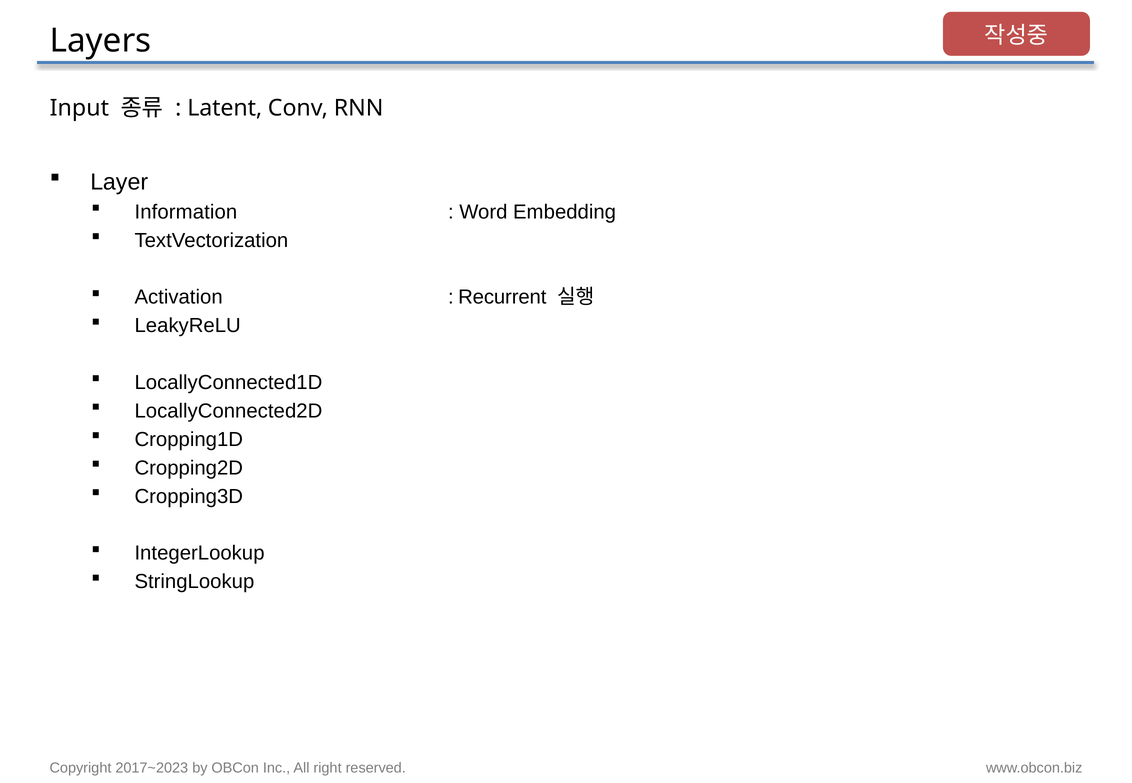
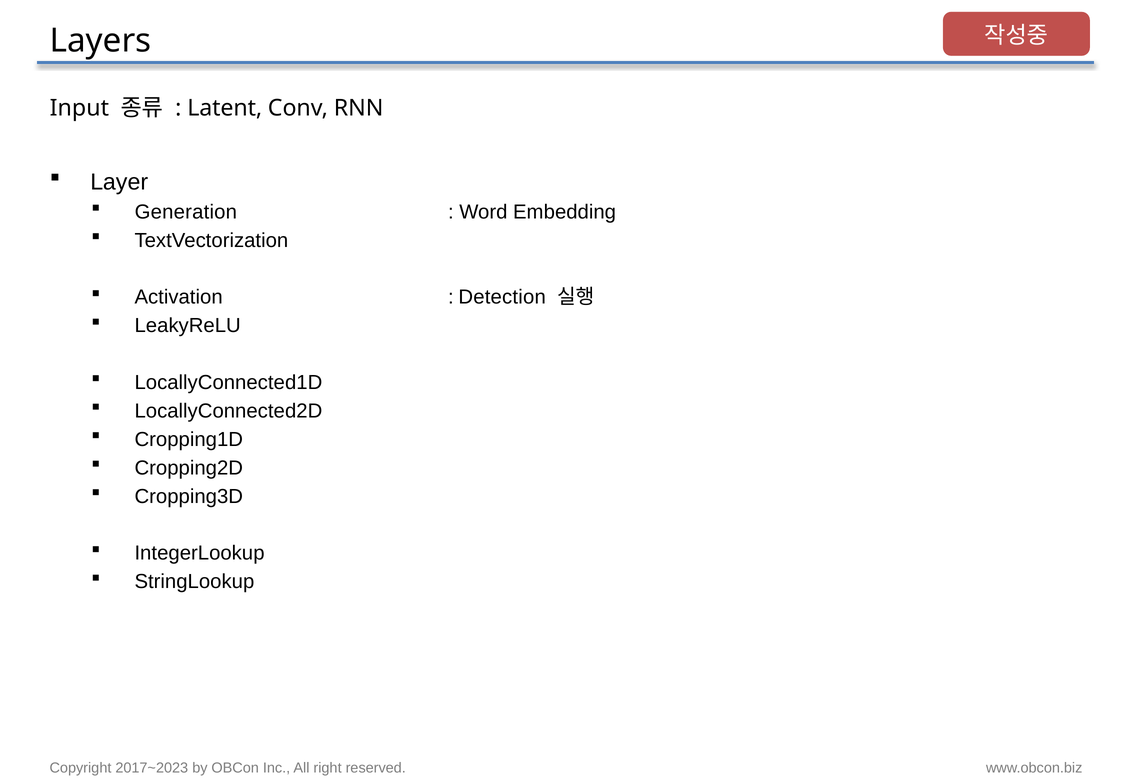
Information: Information -> Generation (186, 212)
Recurrent: Recurrent -> Detection (502, 298)
